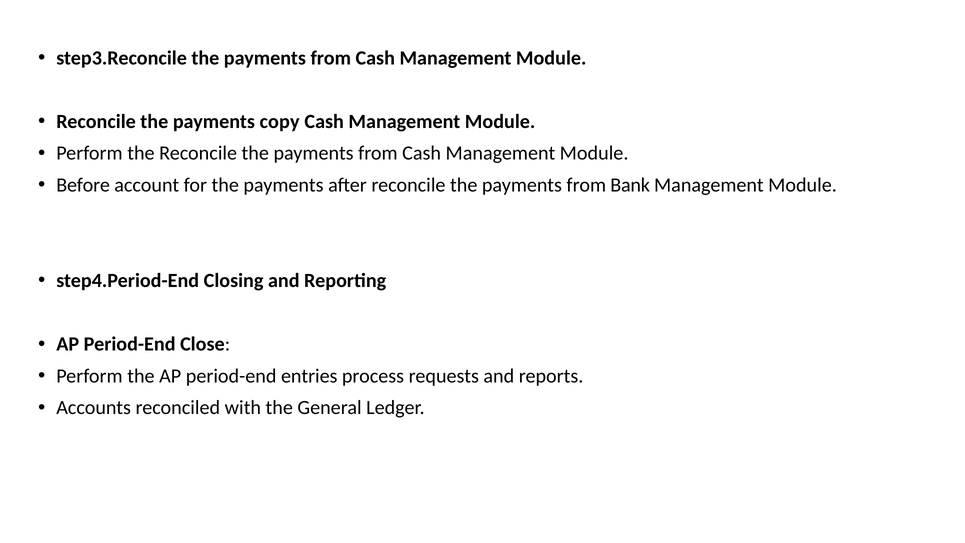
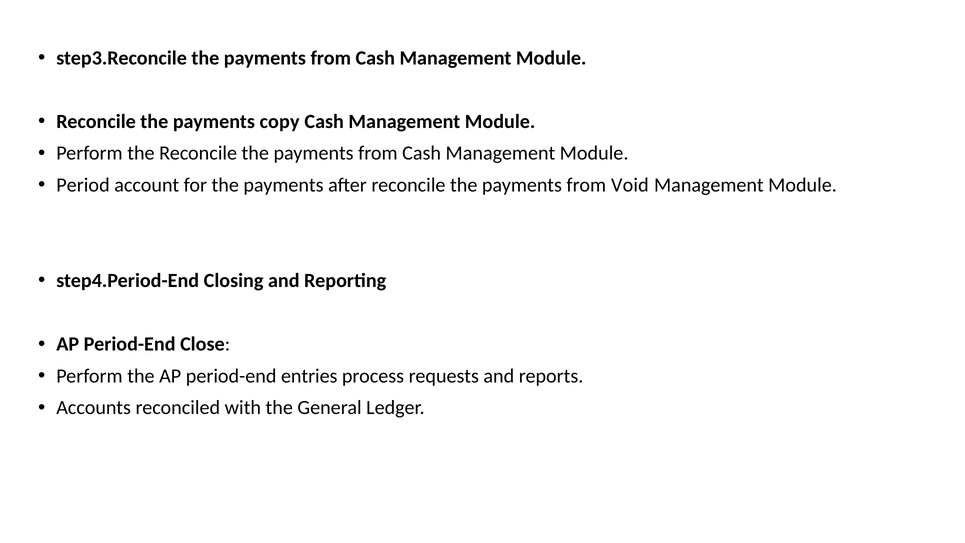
Before: Before -> Period (83, 185)
Bank: Bank -> Void (630, 185)
